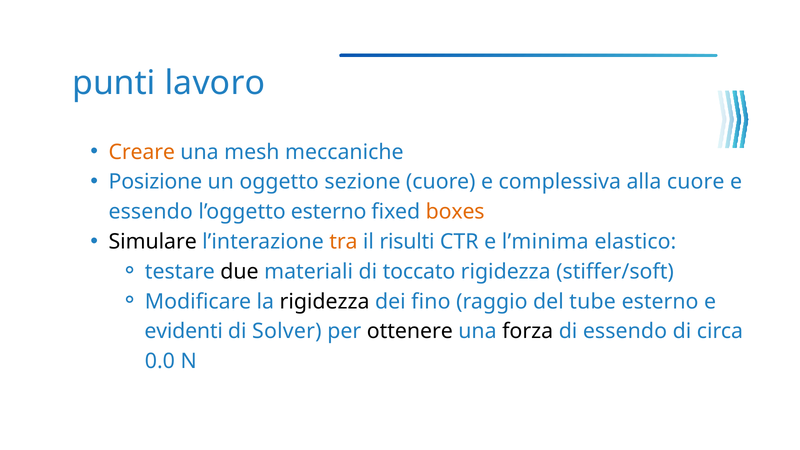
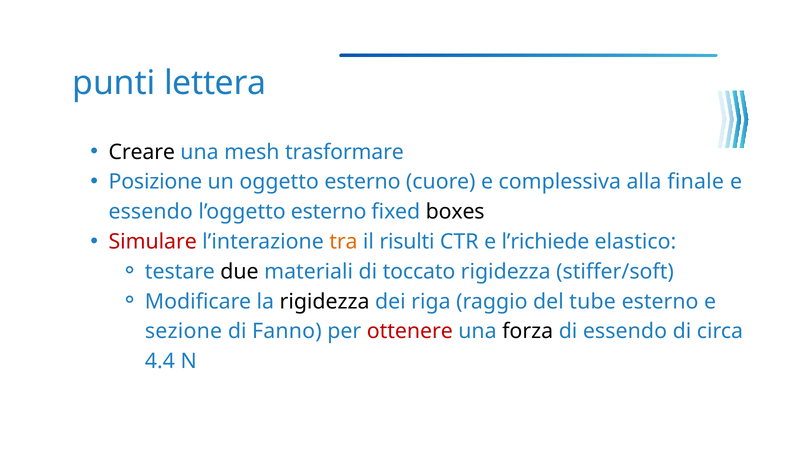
lavoro: lavoro -> lettera (215, 83)
Creare colour: orange -> black (142, 152)
meccaniche: meccaniche -> trasformare (344, 152)
oggetto sezione: sezione -> esterno (362, 182)
alla cuore: cuore -> finale (696, 182)
boxes colour: orange -> black (455, 212)
Simulare colour: black -> red (153, 242)
l’minima: l’minima -> l’richiede (545, 242)
fino: fino -> riga (431, 301)
evidenti: evidenti -> sezione (183, 331)
Solver: Solver -> Fanno (287, 331)
ottenere colour: black -> red (410, 331)
0.0: 0.0 -> 4.4 (160, 361)
